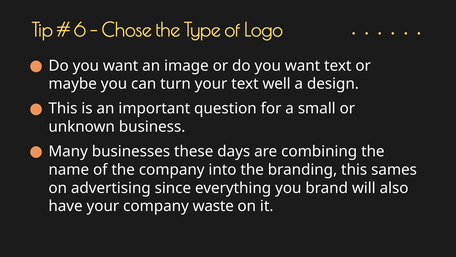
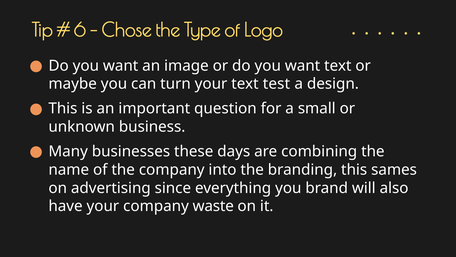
well: well -> test (276, 84)
